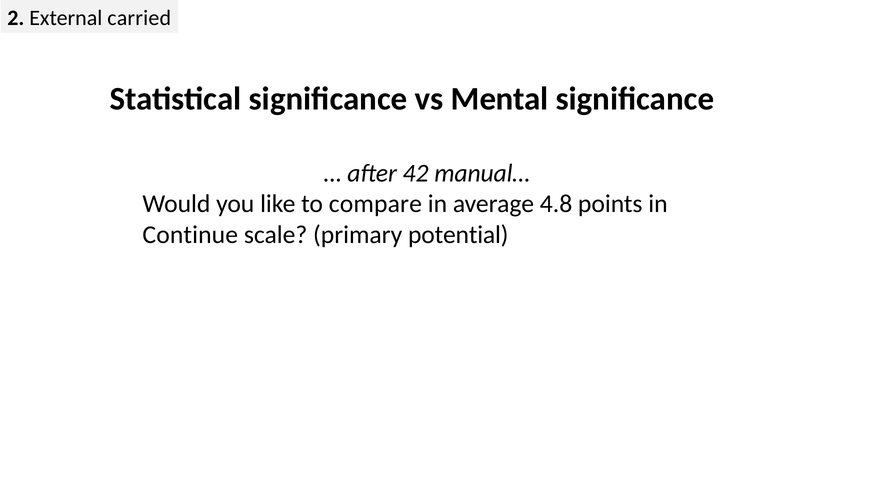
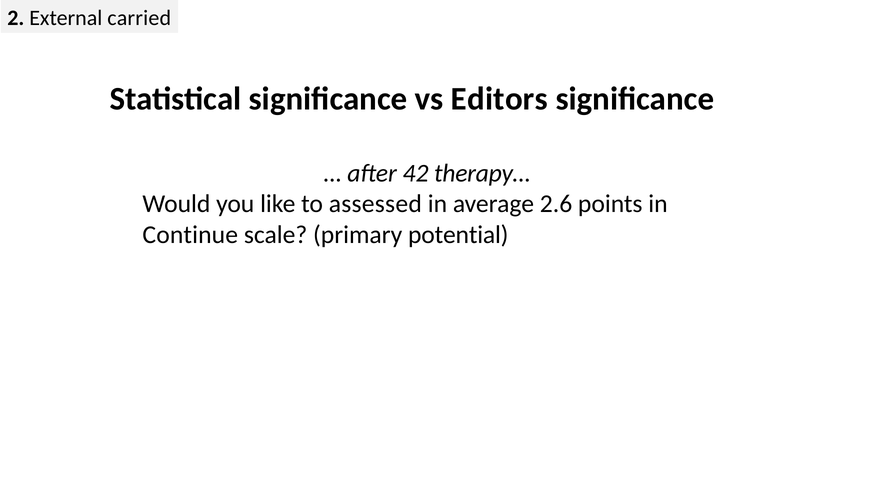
Mental: Mental -> Editors (499, 99)
manual…: manual… -> therapy… (482, 173)
compare: compare -> assessed (375, 204)
4.8: 4.8 -> 2.6 (556, 204)
